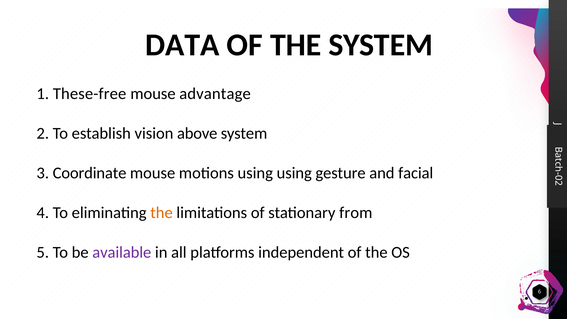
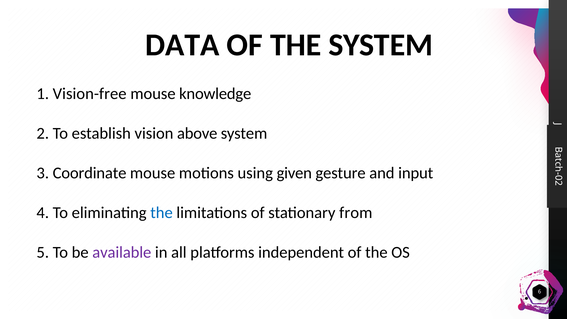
These-free: These-free -> Vision-free (90, 94)
advantage: advantage -> knowledge (215, 94)
using using: using -> given (294, 173)
facial: facial -> input (416, 173)
the colour: orange -> blue (162, 213)
